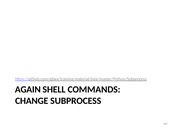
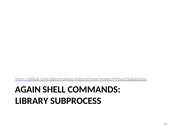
CHANGE: CHANGE -> LIBRARY (32, 100)
